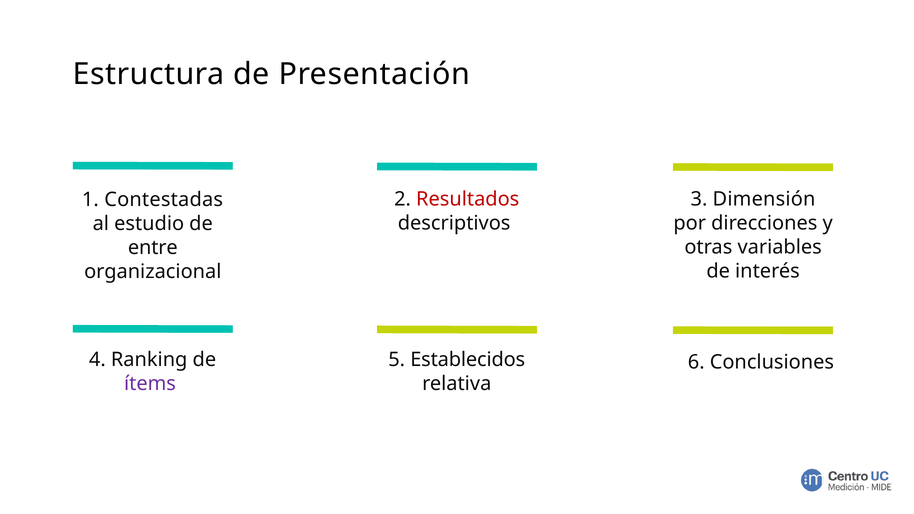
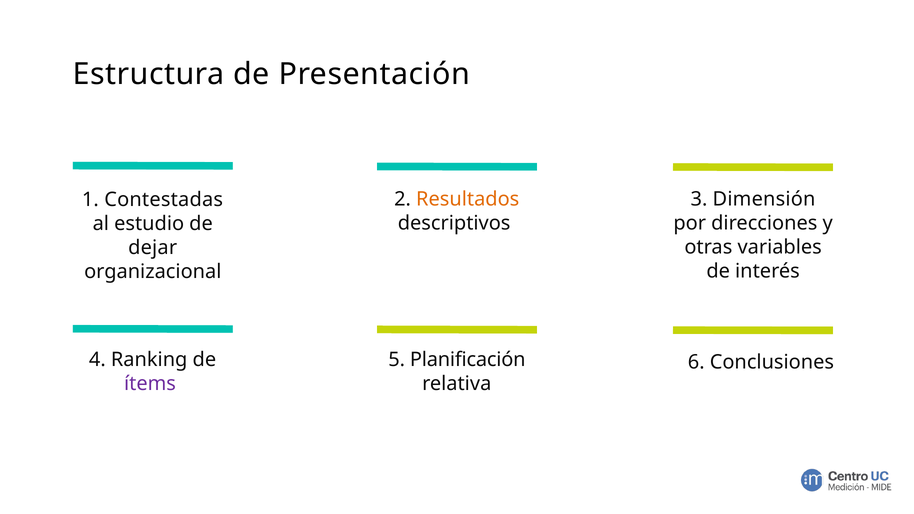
Resultados colour: red -> orange (468, 199)
entre: entre -> dejar (153, 248)
Establecidos: Establecidos -> Planificación (468, 360)
